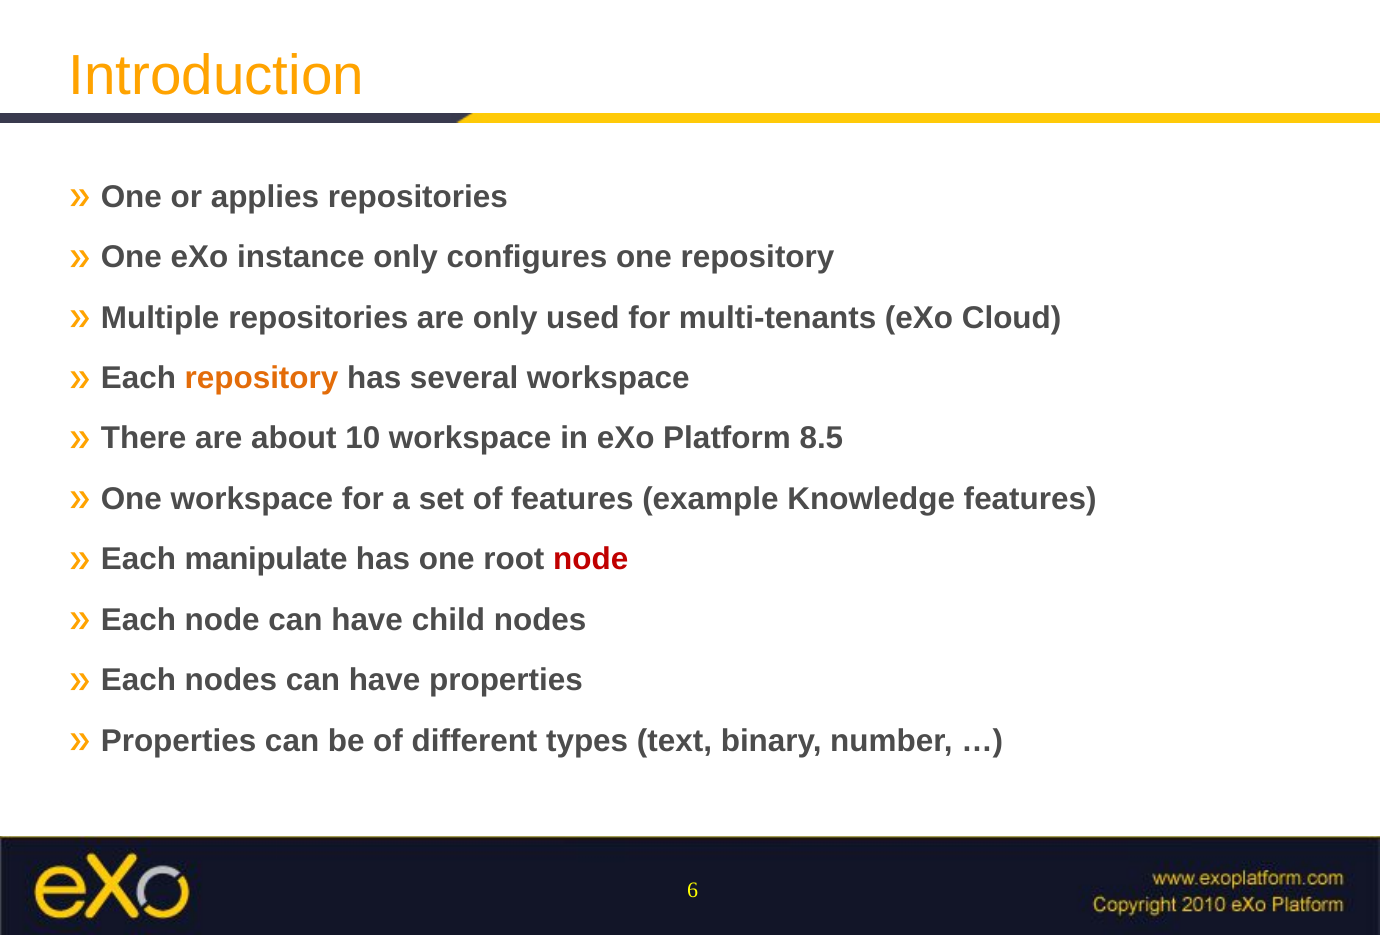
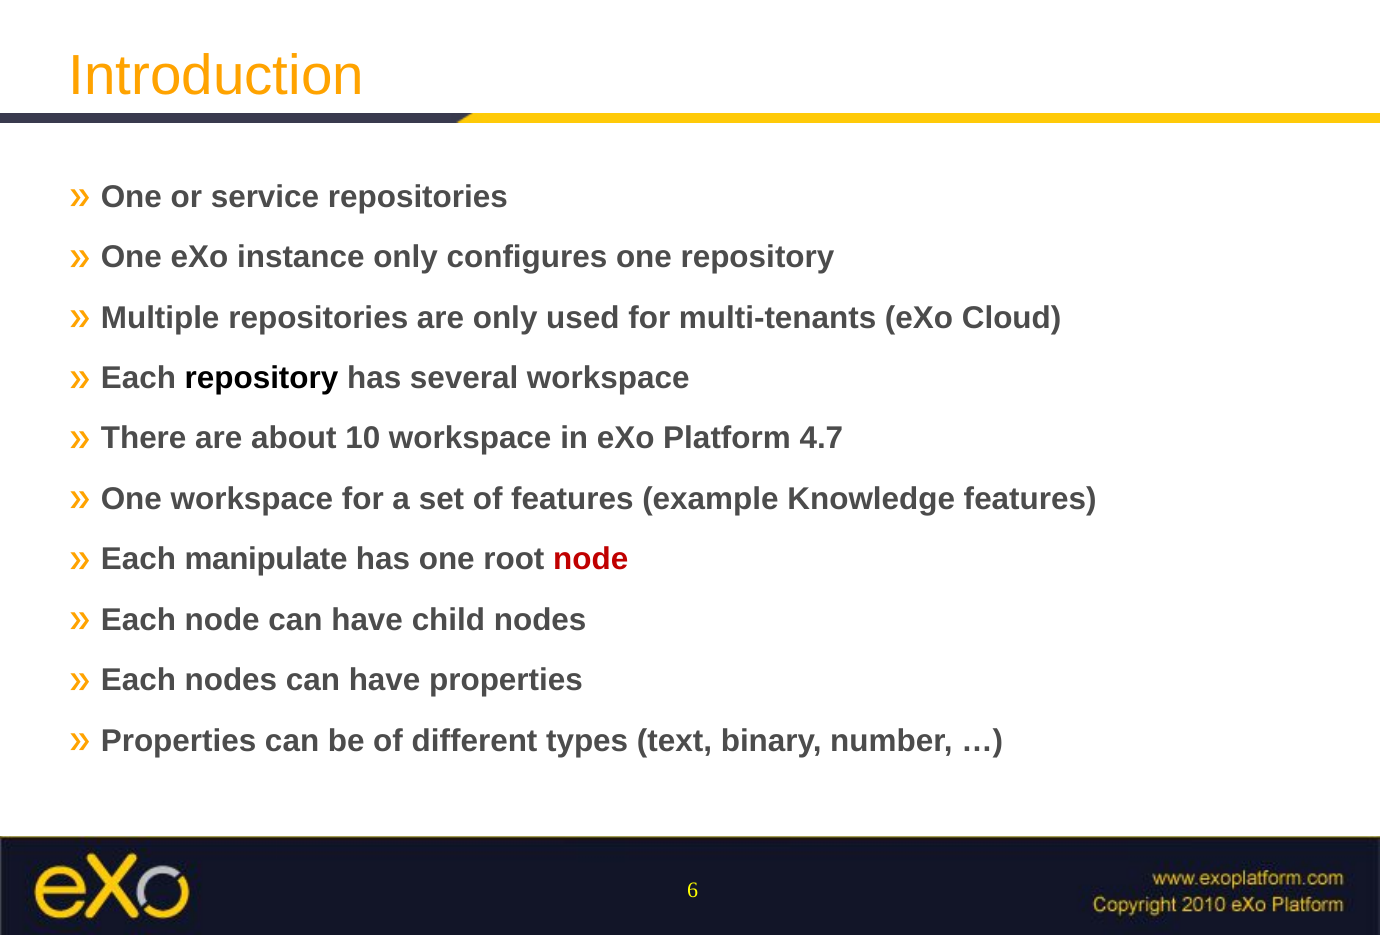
applies: applies -> service (265, 197)
repository colour: orange -> black (262, 378)
8.5: 8.5 -> 4.7 (821, 438)
